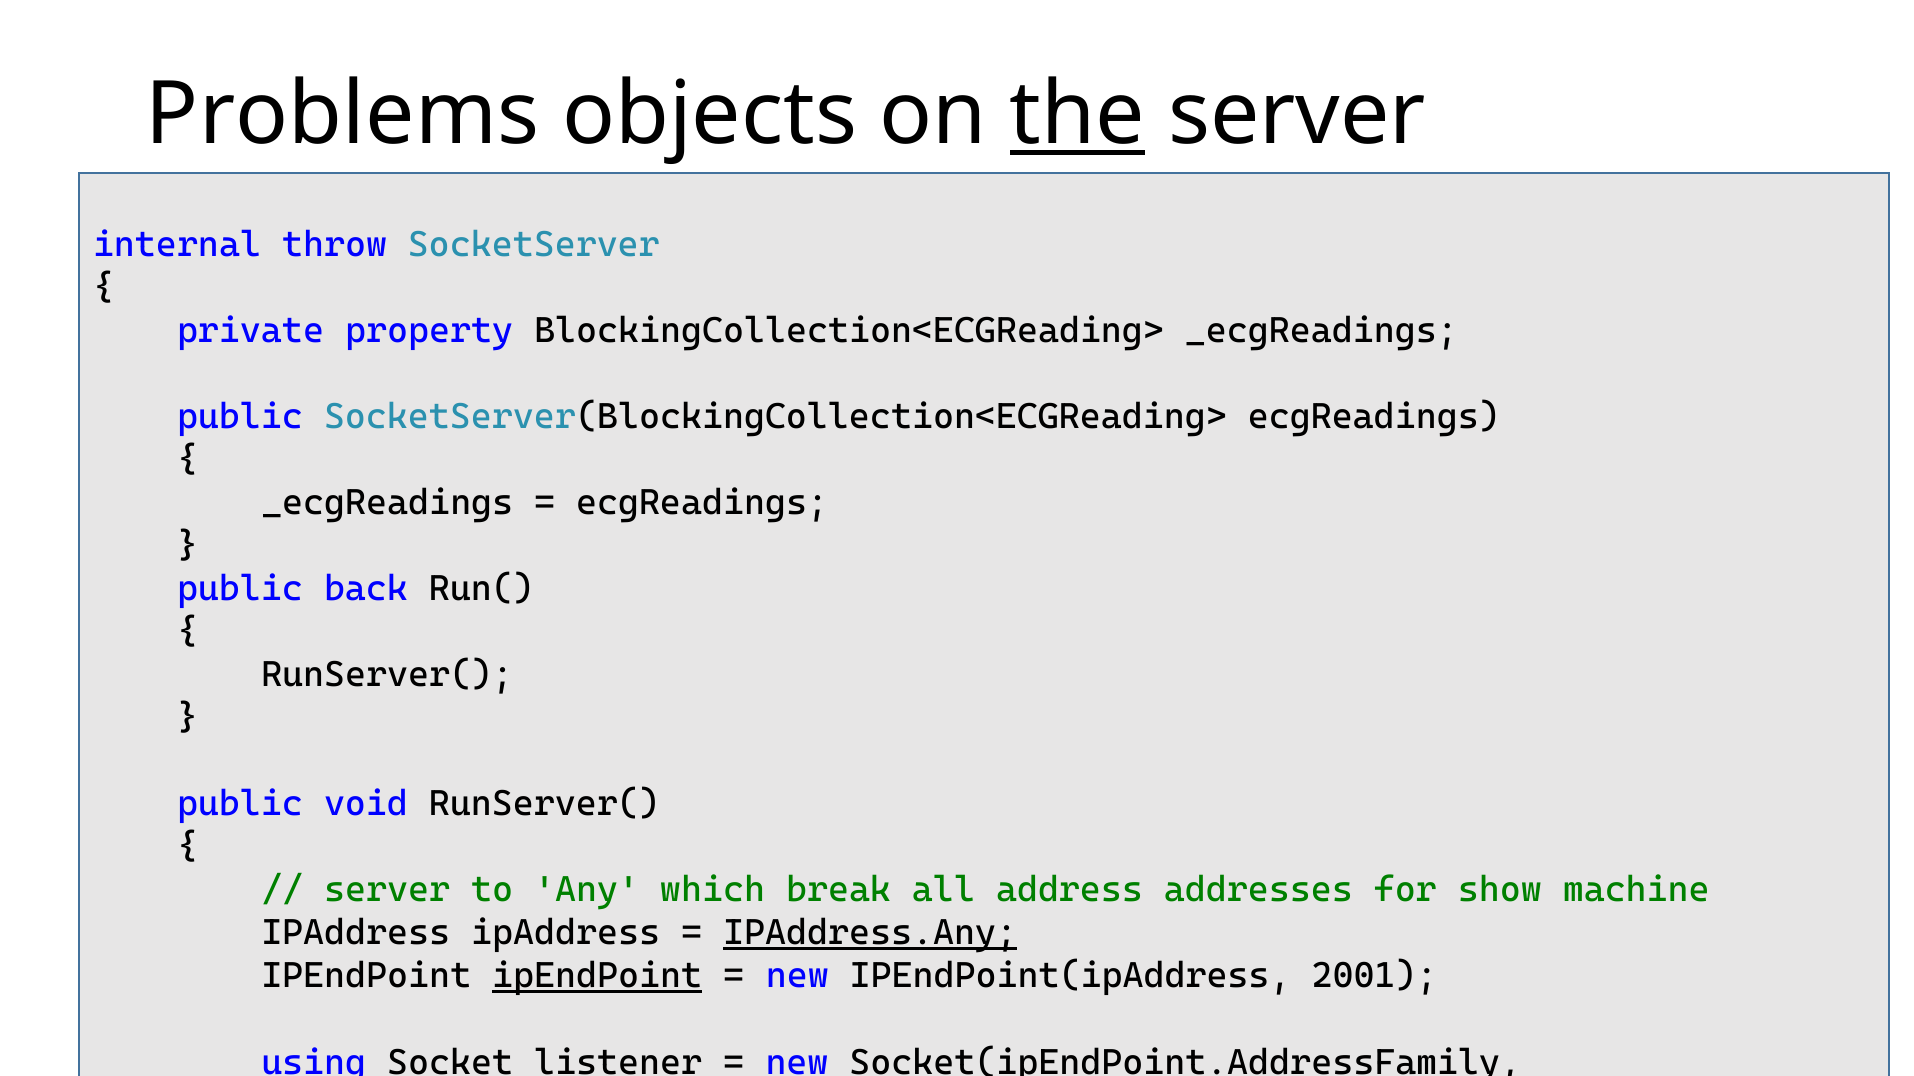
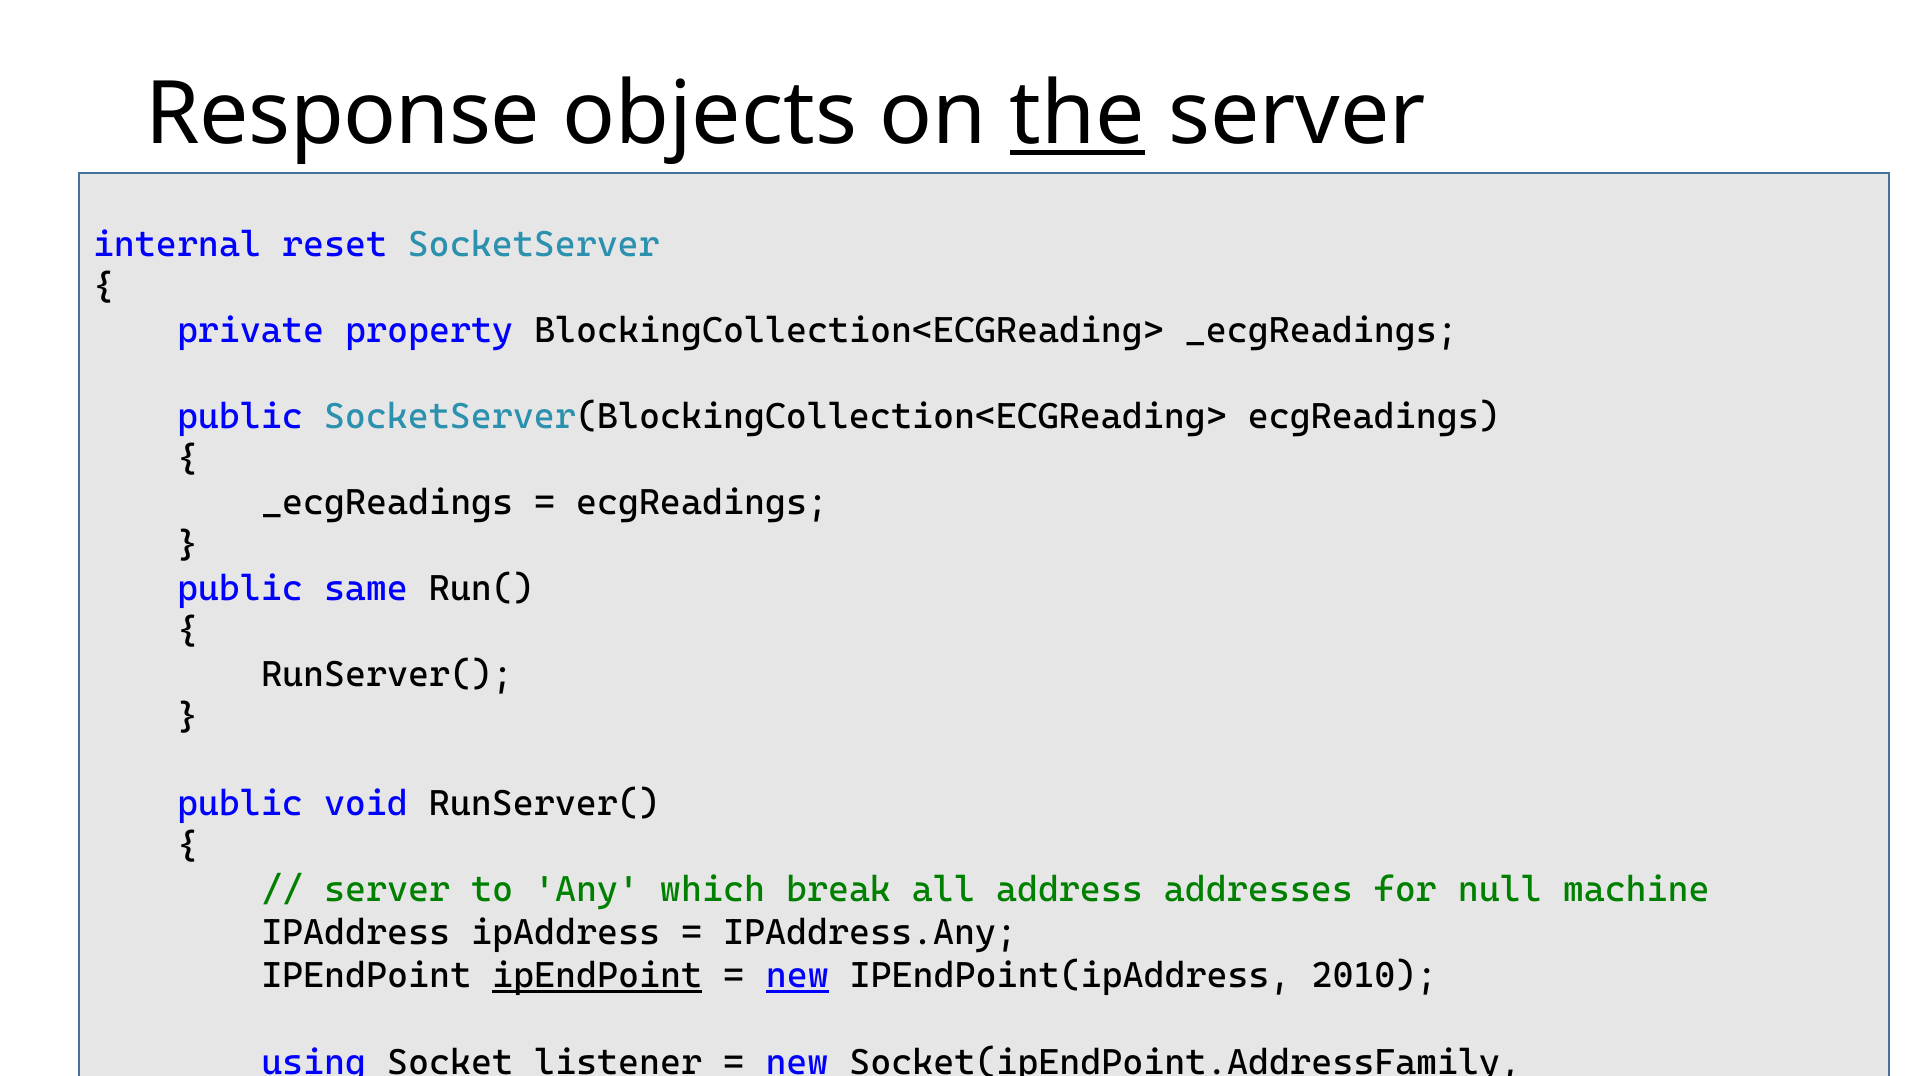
Problems: Problems -> Response (343, 115)
throw: throw -> reset (335, 245)
back: back -> same (366, 589)
for show: show -> null (1500, 891)
IPAddress.Any underline: present -> none (870, 934)
new underline: none -> present (797, 977)
2001: 2001 -> 2010 (1374, 977)
